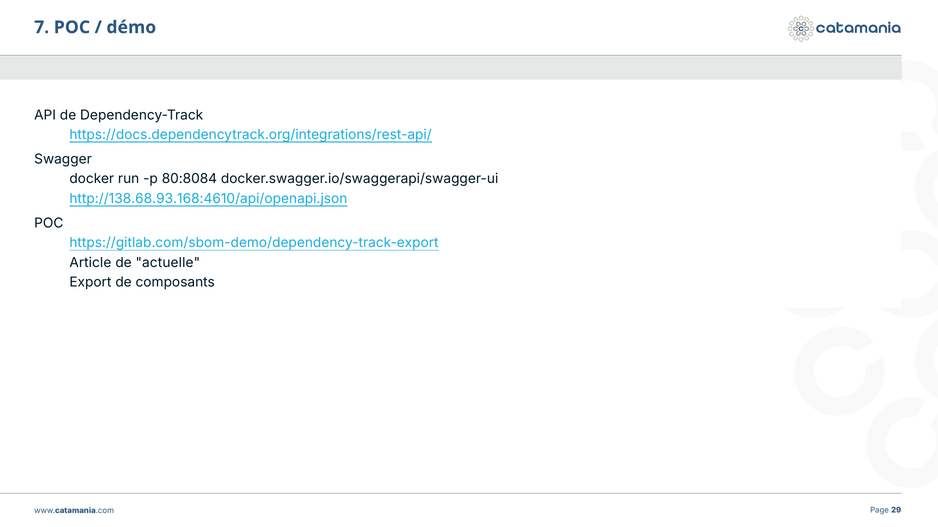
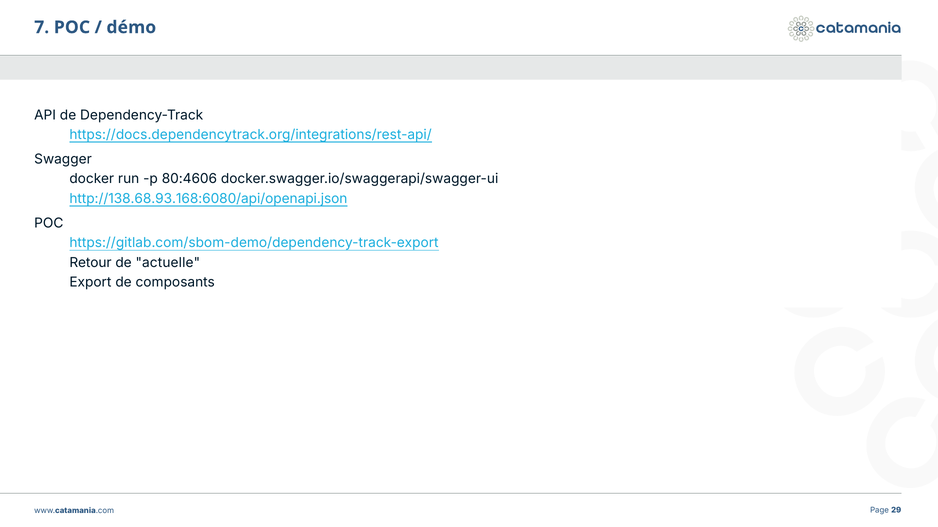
80:8084: 80:8084 -> 80:4606 (189, 179)
http://138.68.93.168:4610/api/openapi.json: http://138.68.93.168:4610/api/openapi.json -> http://138.68.93.168:6080/api/openapi.json (208, 199)
Article: Article -> Retour (90, 263)
